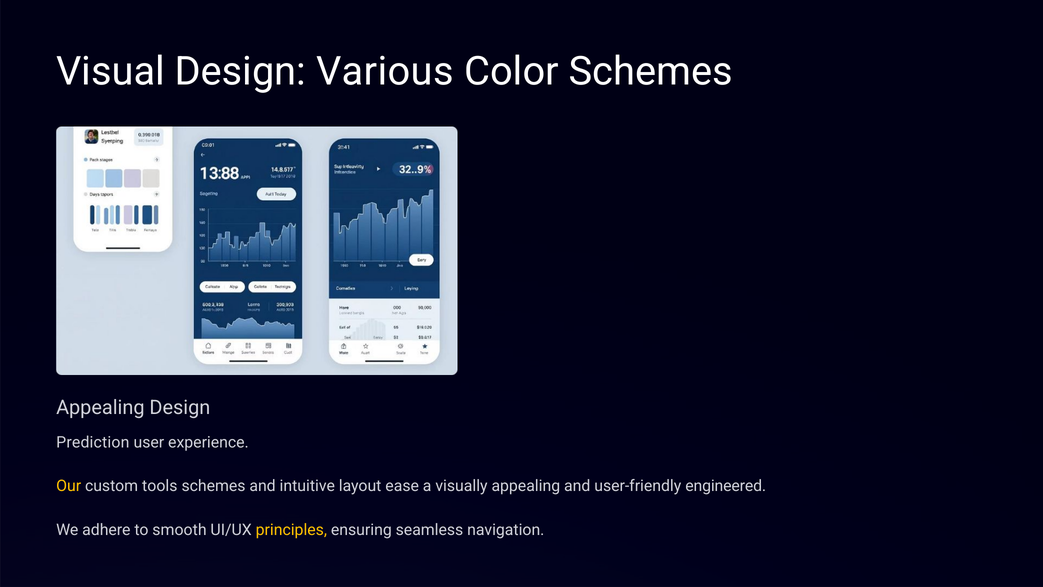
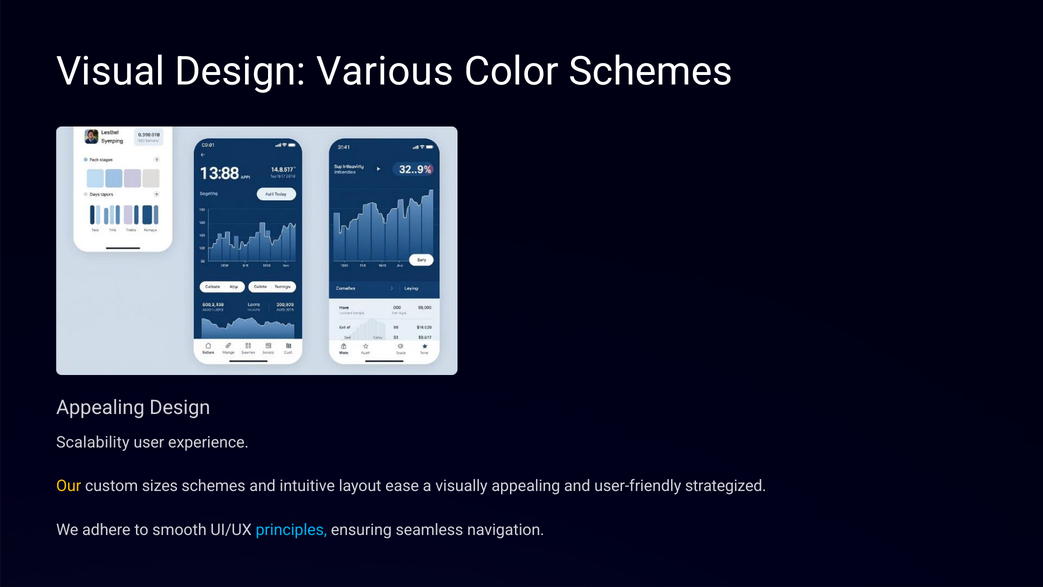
Prediction: Prediction -> Scalability (93, 442)
tools: tools -> sizes (160, 486)
engineered: engineered -> strategized (726, 486)
principles colour: yellow -> light blue (291, 530)
